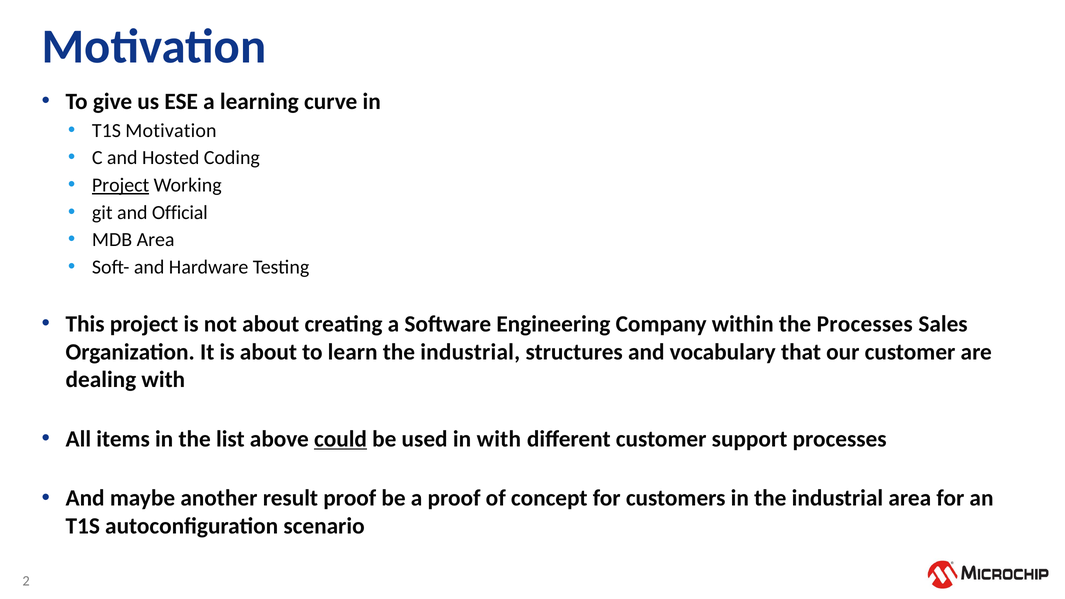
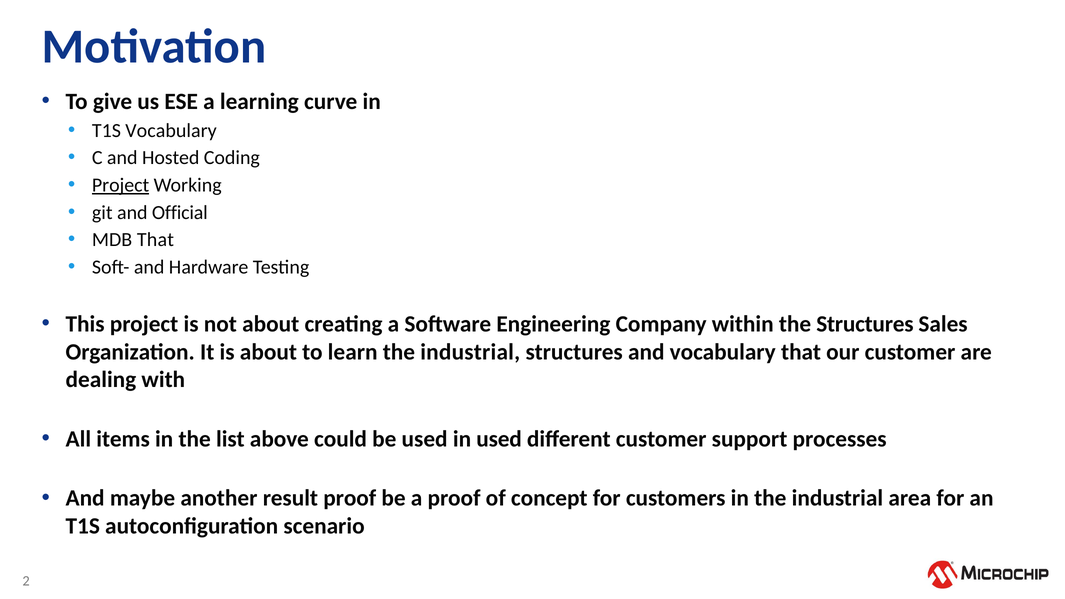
T1S Motivation: Motivation -> Vocabulary (171, 131)
MDB Area: Area -> That (155, 240)
the Processes: Processes -> Structures (865, 324)
could underline: present -> none (341, 439)
in with: with -> used (499, 439)
